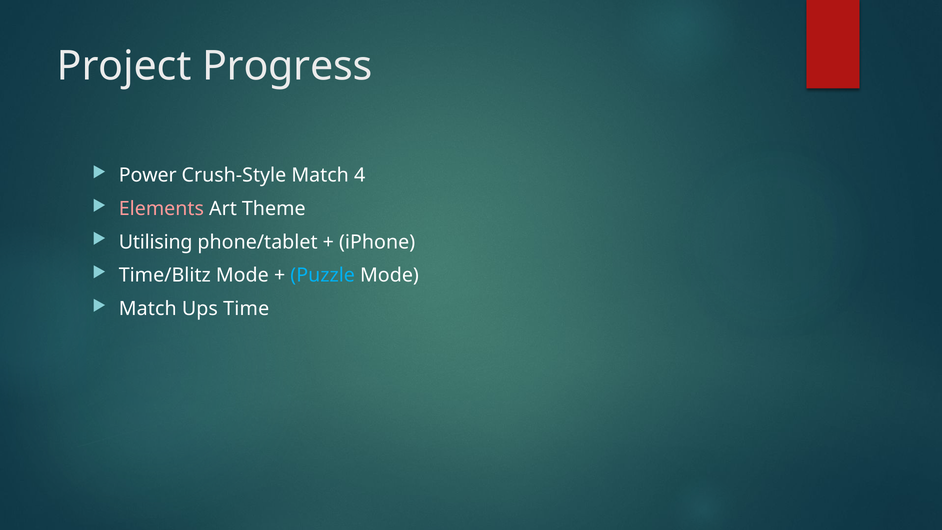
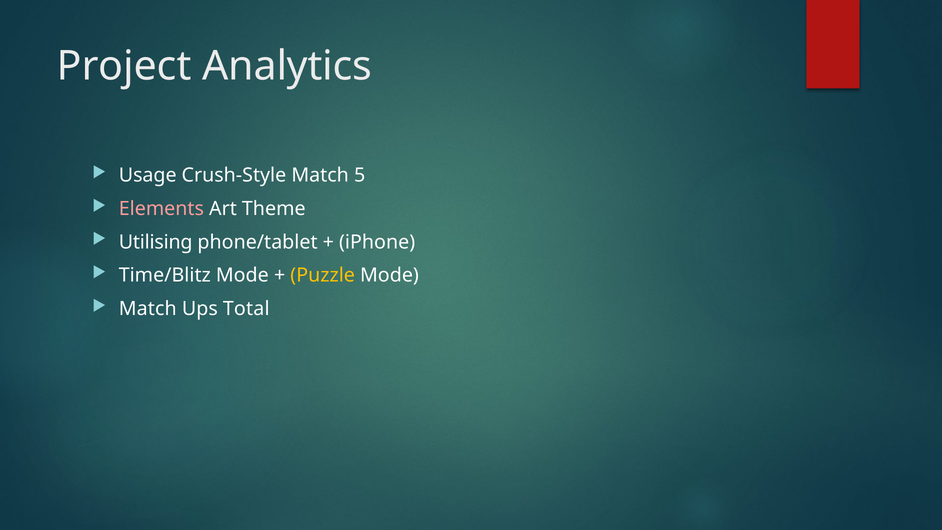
Progress: Progress -> Analytics (287, 66)
Power: Power -> Usage (148, 175)
4: 4 -> 5 (360, 175)
Puzzle colour: light blue -> yellow (323, 275)
Time: Time -> Total (246, 309)
